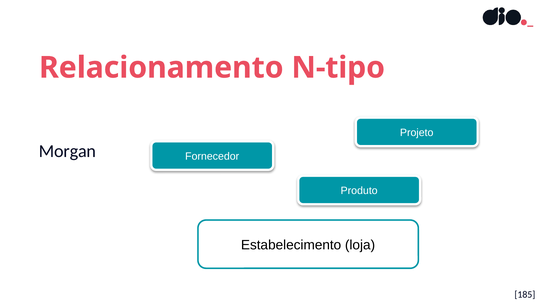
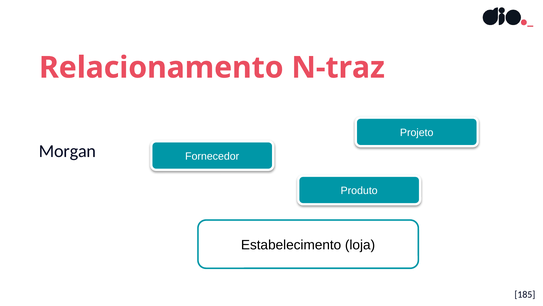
N-tipo: N-tipo -> N-traz (338, 67)
